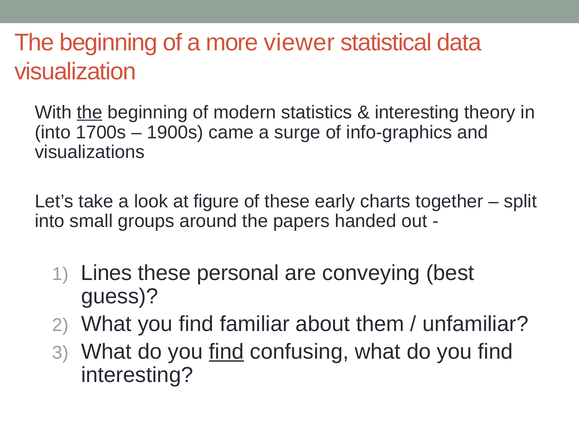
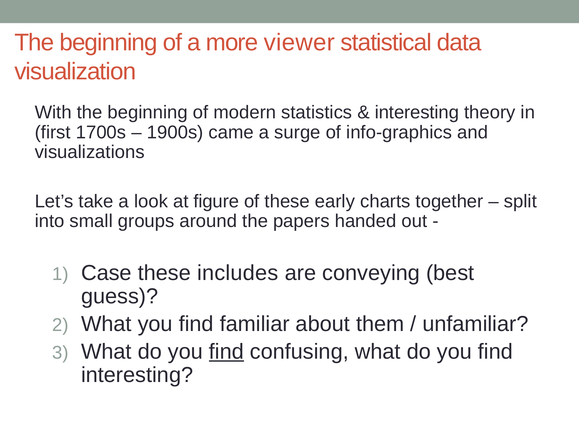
the underline: present -> none (90, 112)
into: into -> first (53, 132)
Lines: Lines -> Case (106, 273)
personal: personal -> includes (238, 273)
